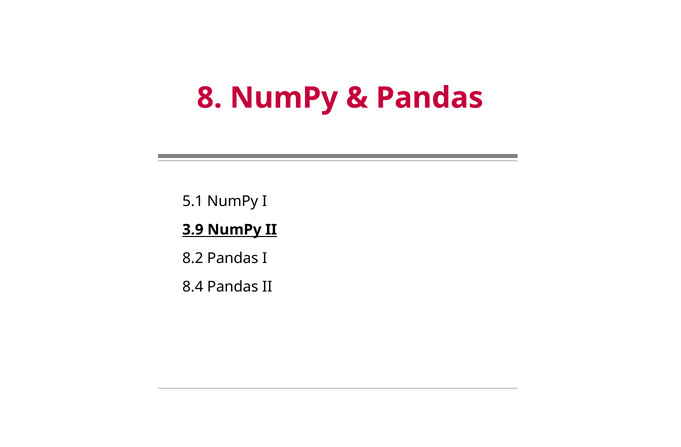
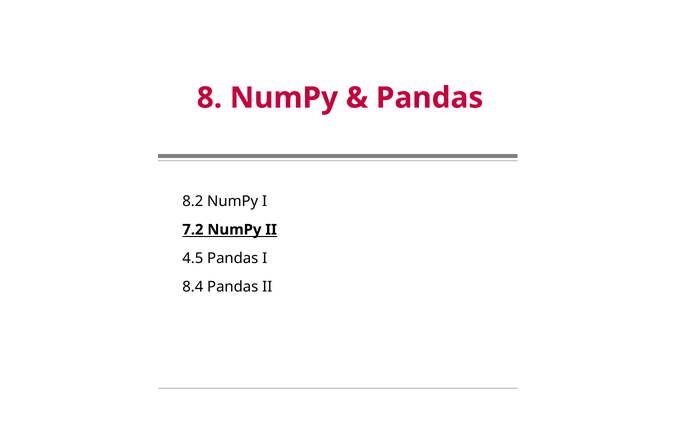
5.1: 5.1 -> 8.2 (193, 201)
3.9: 3.9 -> 7.2 (193, 230)
8.2: 8.2 -> 4.5 (193, 258)
